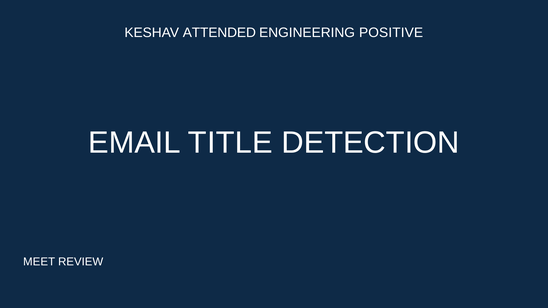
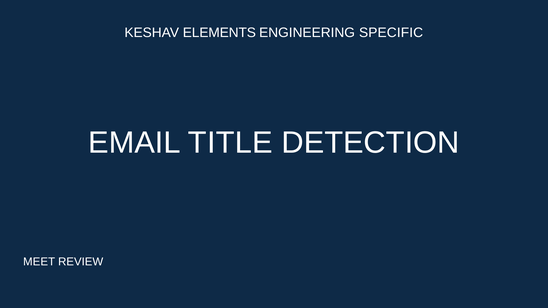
ATTENDED: ATTENDED -> ELEMENTS (219, 33)
POSITIVE: POSITIVE -> SPECIFIC (391, 33)
